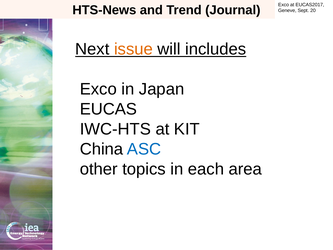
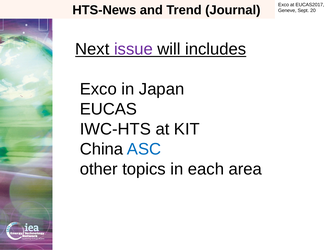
issue colour: orange -> purple (133, 49)
